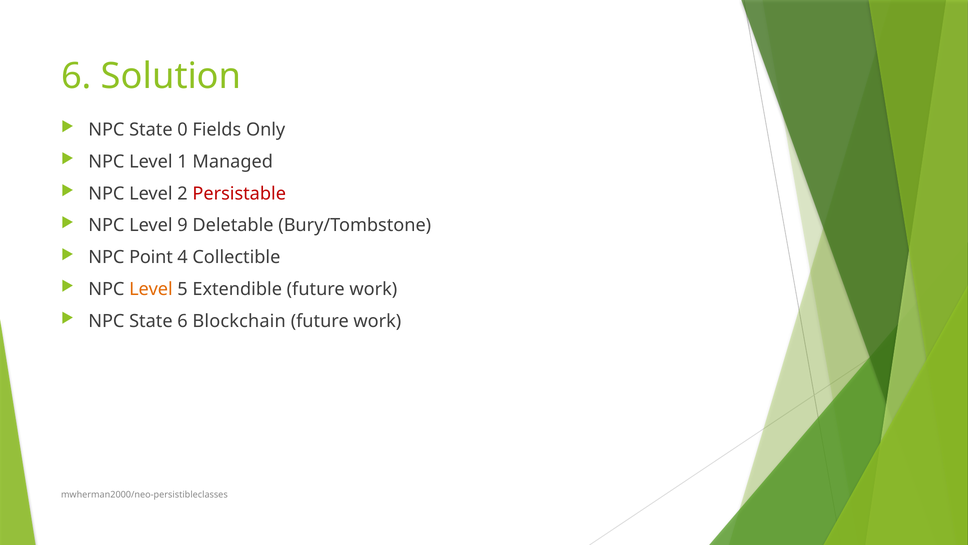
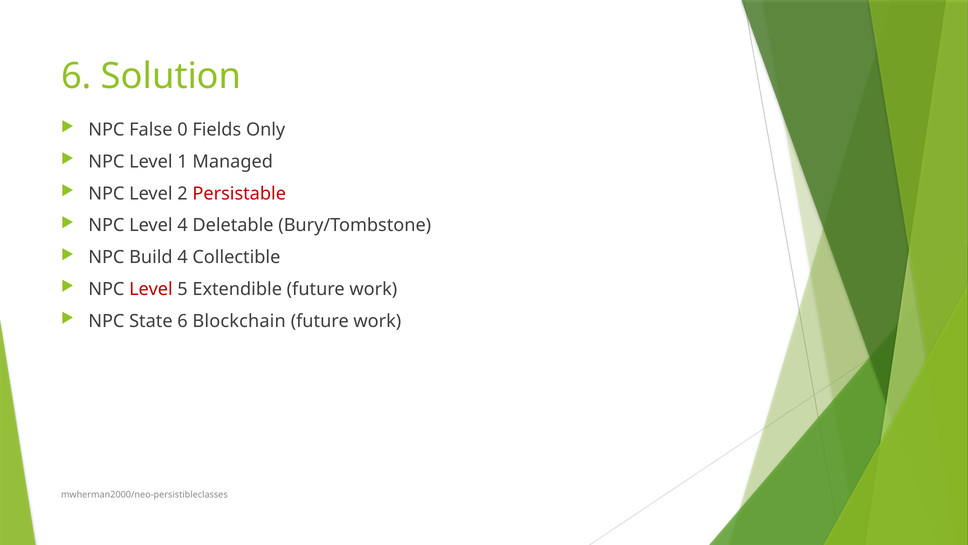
State: State -> False (151, 130)
Level 9: 9 -> 4 (183, 225)
Point: Point -> Build (151, 257)
Level colour: orange -> red (151, 289)
